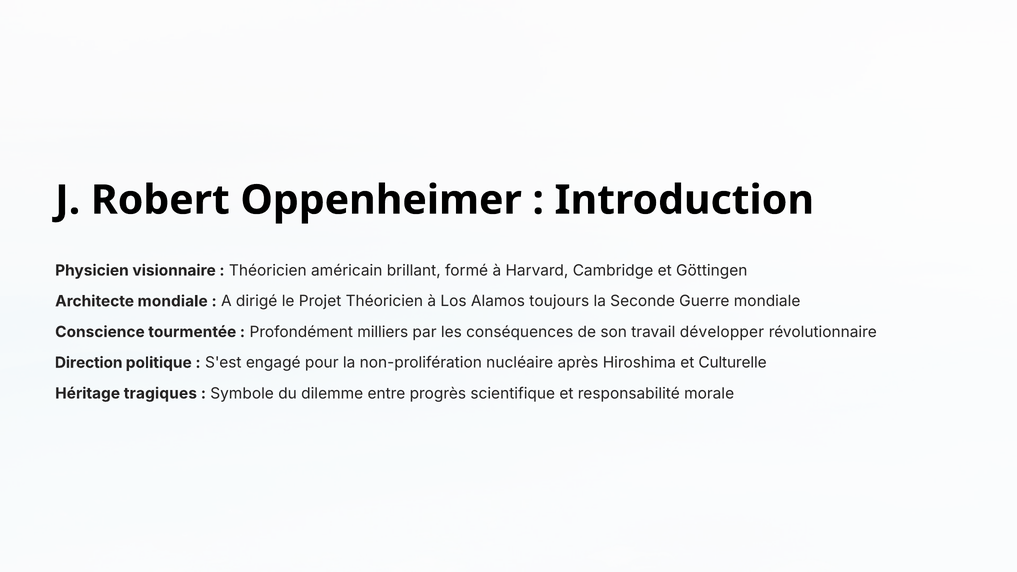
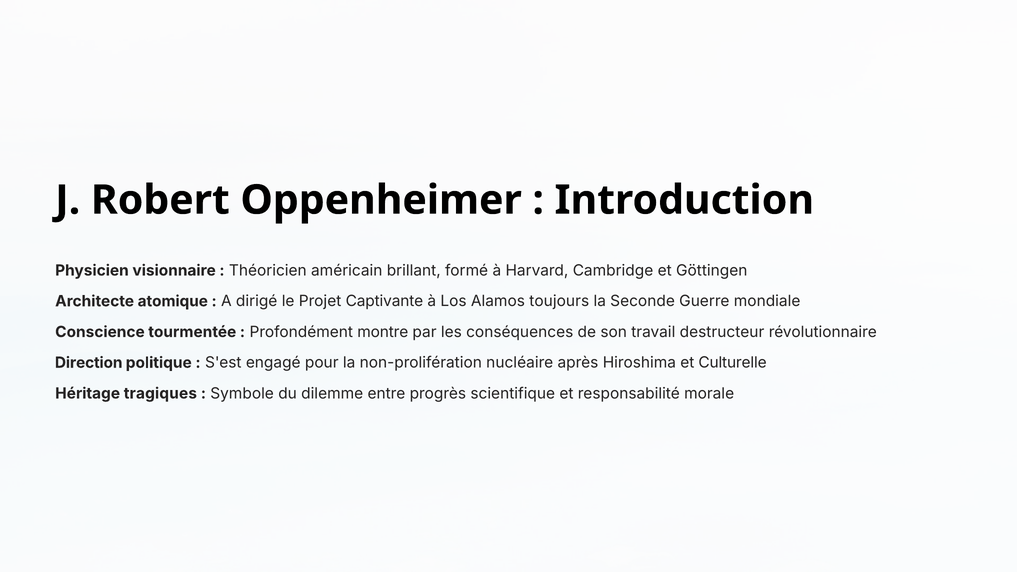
Architecte mondiale: mondiale -> atomique (173, 301)
Projet Théoricien: Théoricien -> Captivante (384, 301)
milliers: milliers -> montre (383, 332)
développer: développer -> destructeur (722, 332)
